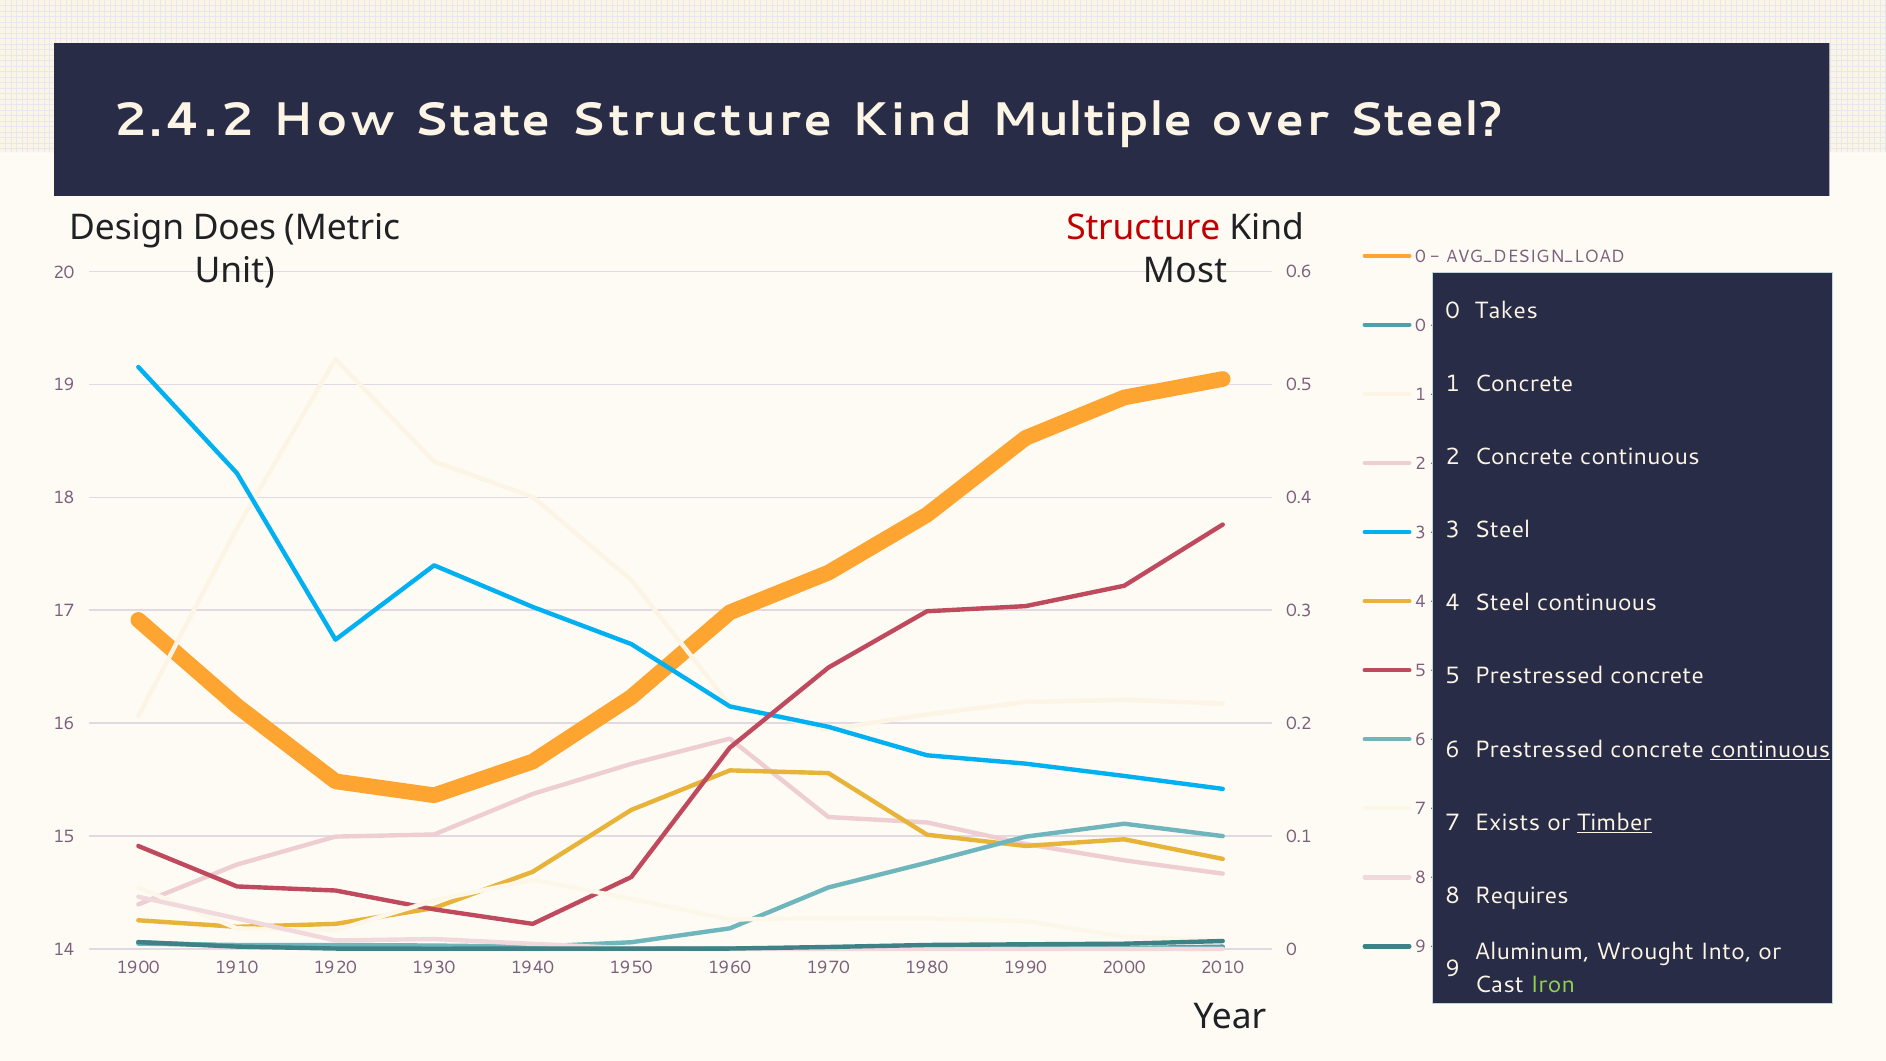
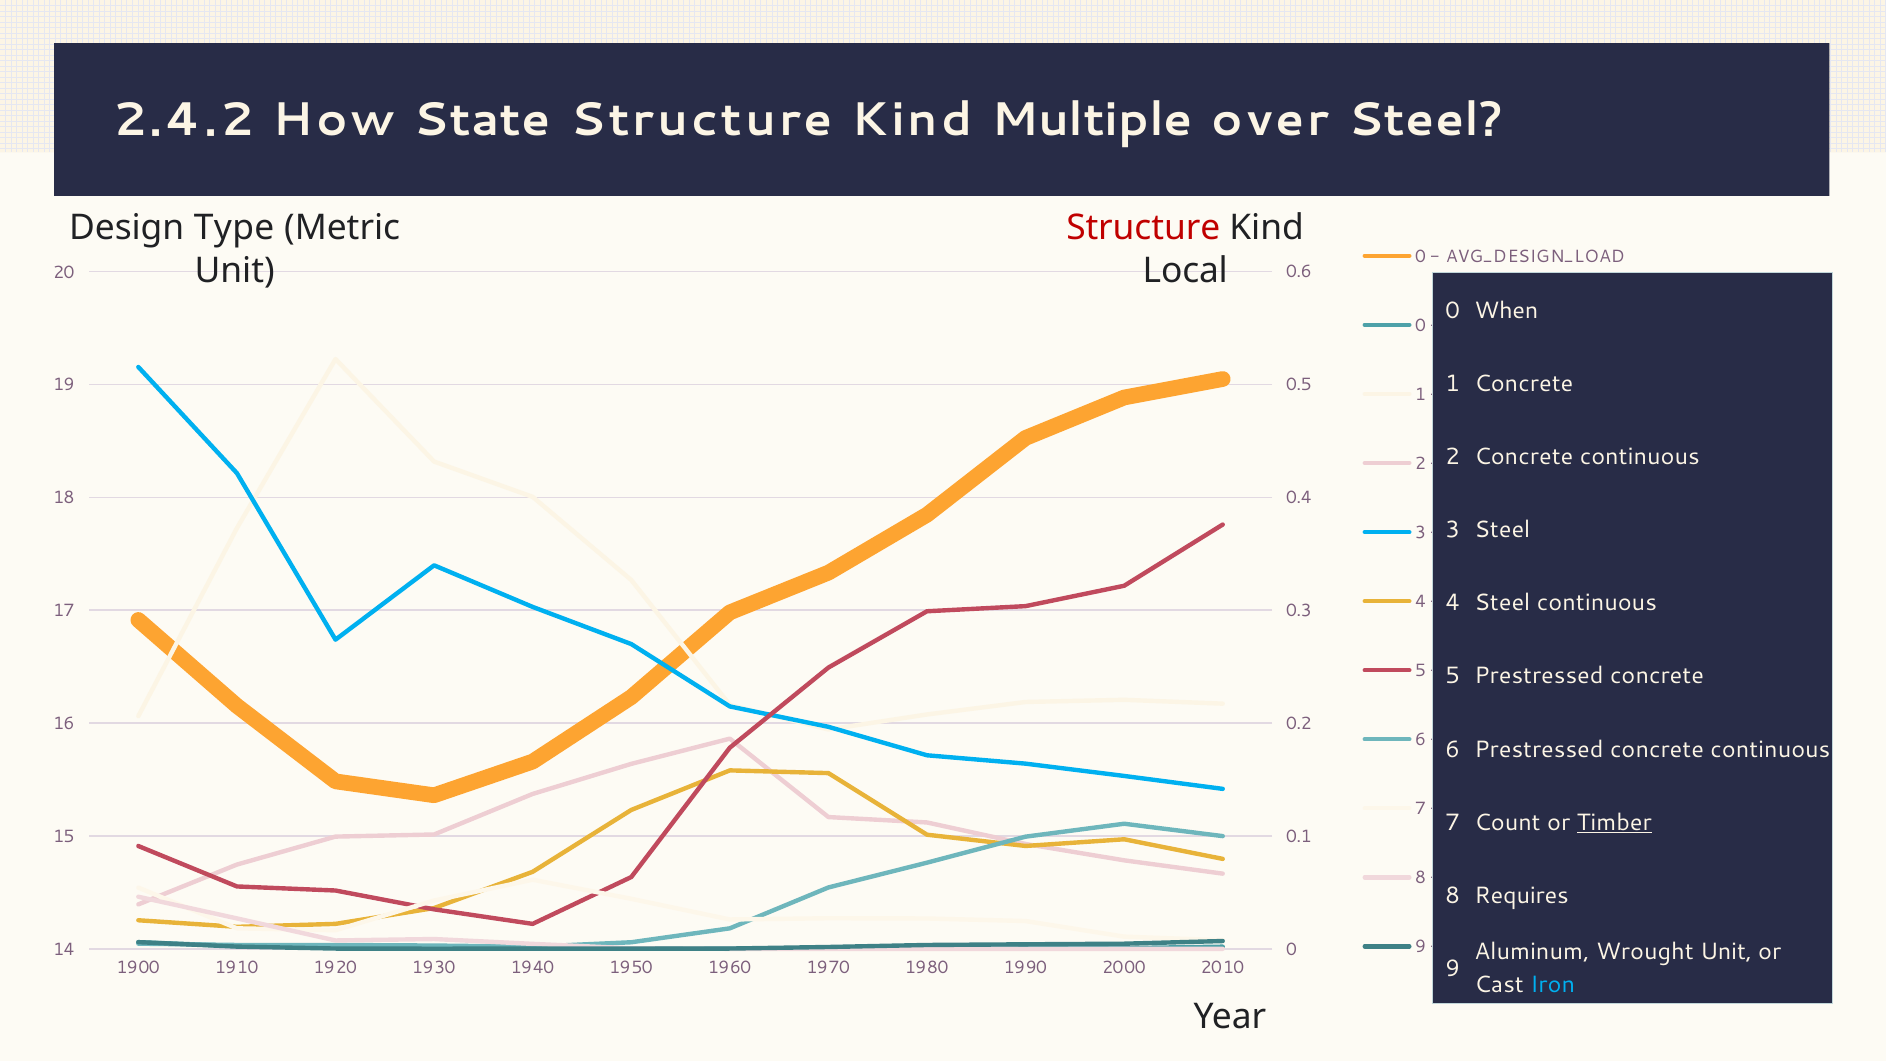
Does: Does -> Type (234, 228)
Most: Most -> Local (1185, 271)
Takes: Takes -> When (1506, 311)
continuous underline: present -> none (1770, 749)
Exists: Exists -> Count (1507, 822)
Into: Into -> Unit (1726, 952)
Iron colour: light green -> light blue (1553, 985)
